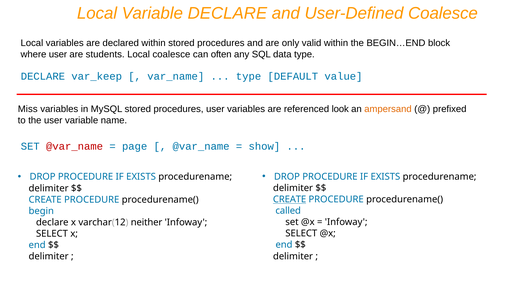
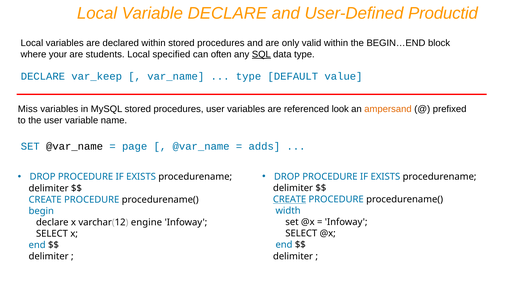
User-Defined Coalesce: Coalesce -> Productid (443, 13)
where user: user -> your (58, 54)
Local coalesce: coalesce -> specified (171, 54)
SQL underline: none -> present (261, 54)
@var_name colour: red -> black (75, 146)
show: show -> adds (264, 146)
called: called -> width (288, 211)
neither: neither -> engine (146, 222)
